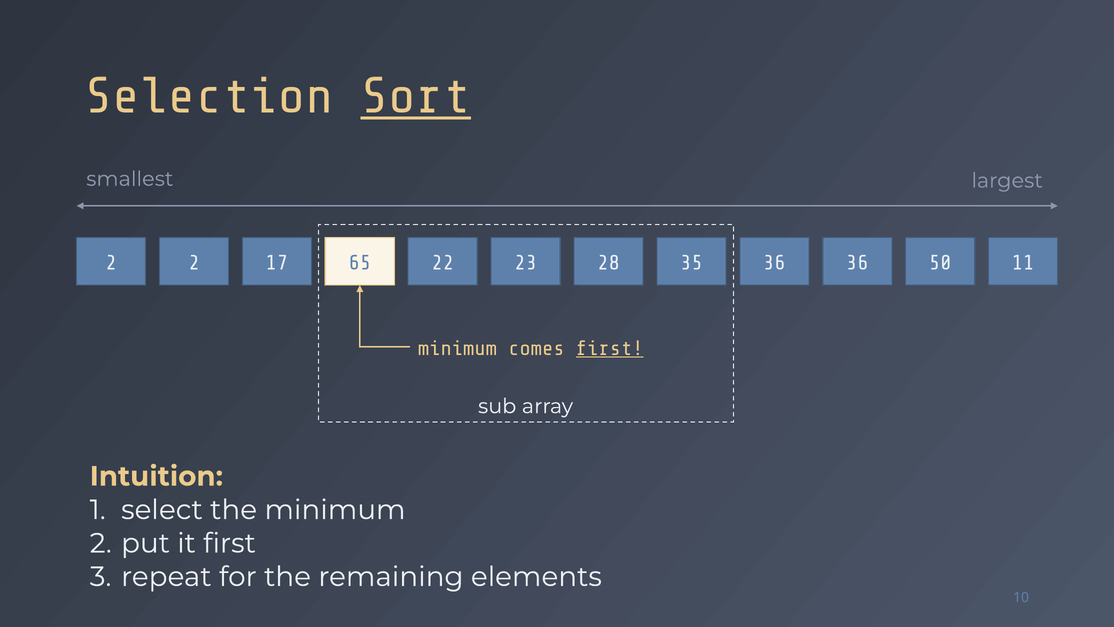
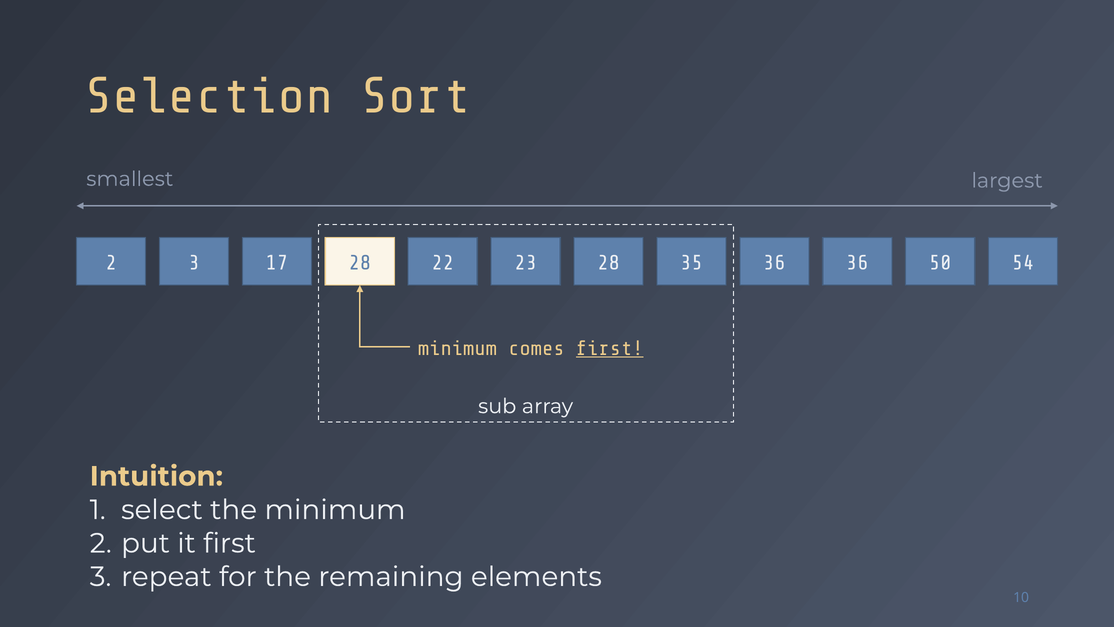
Sort underline: present -> none (416, 96)
2 2: 2 -> 3 (194, 263)
17 65: 65 -> 28 (360, 263)
11: 11 -> 54 (1023, 263)
